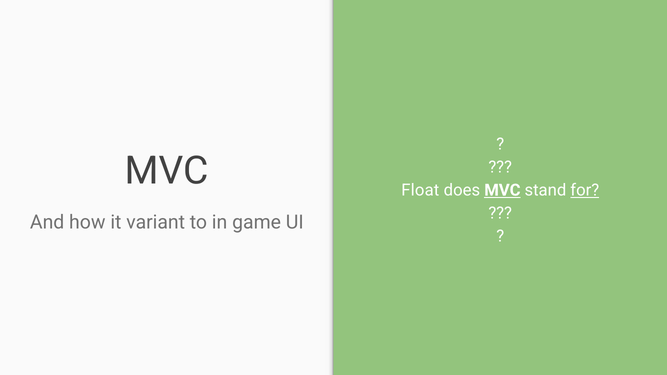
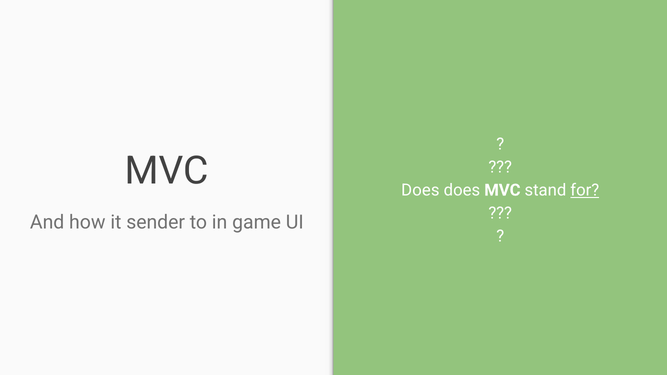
Float: Float -> Does (420, 190)
MVC underline: present -> none (502, 190)
variant: variant -> sender (156, 222)
